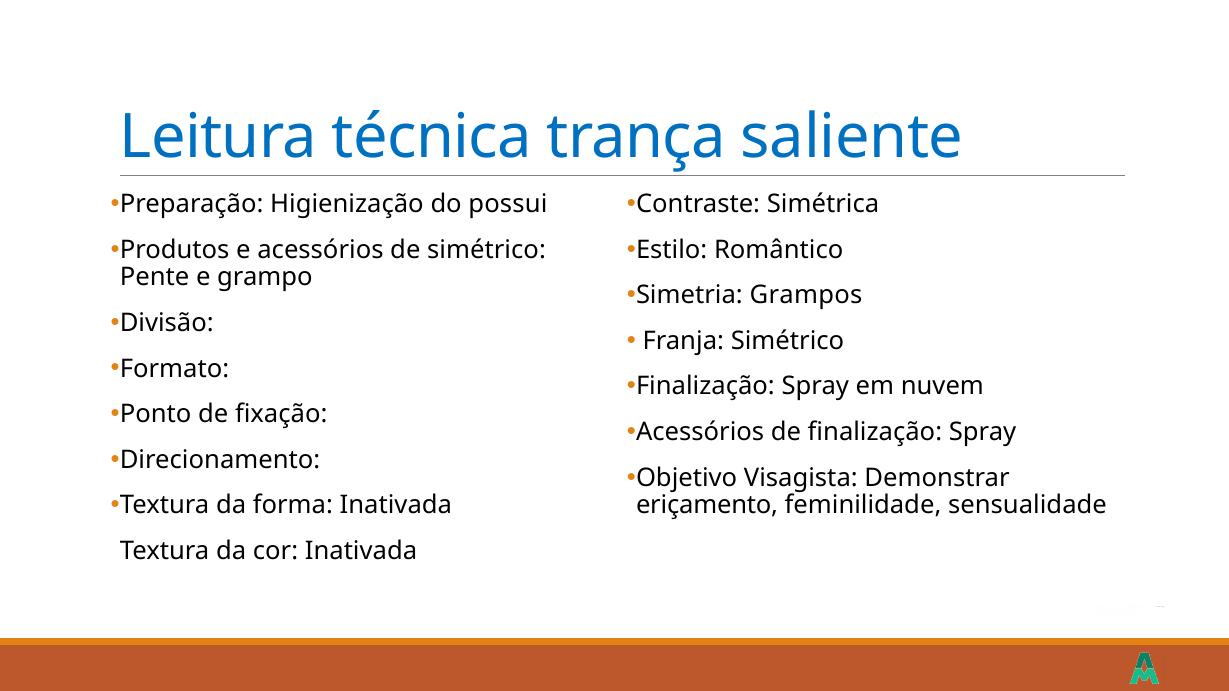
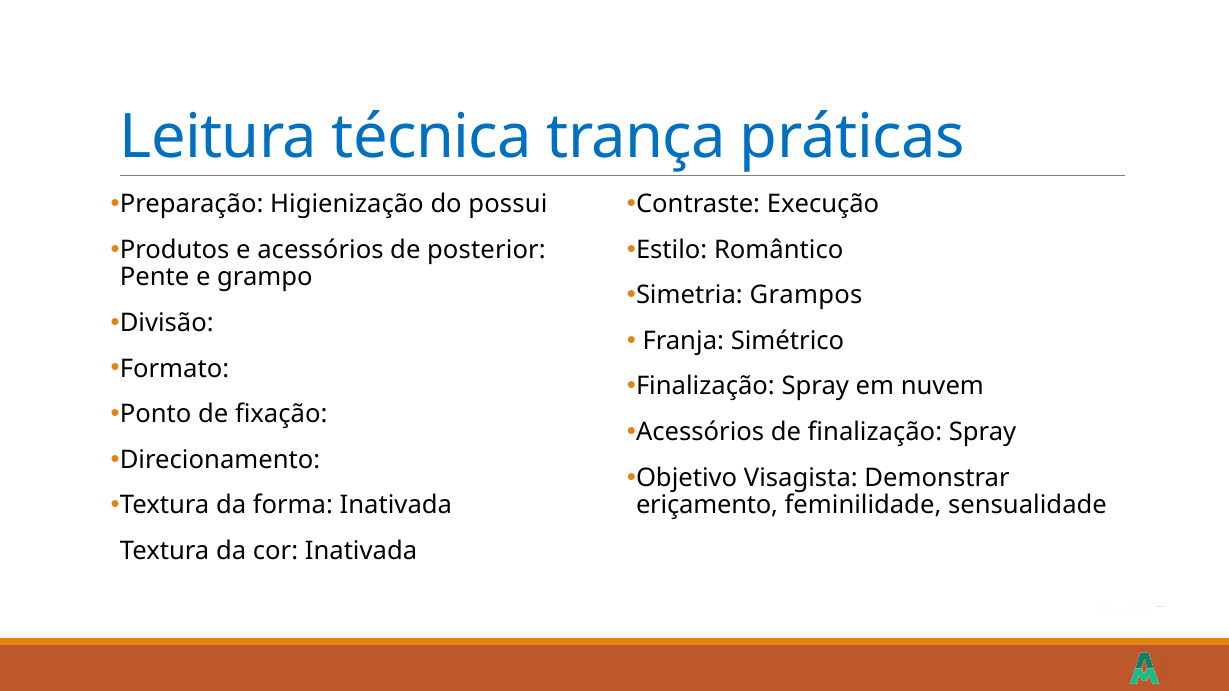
saliente: saliente -> práticas (852, 138)
Simétrica: Simétrica -> Execução (823, 204)
de simétrico: simétrico -> posterior (486, 250)
